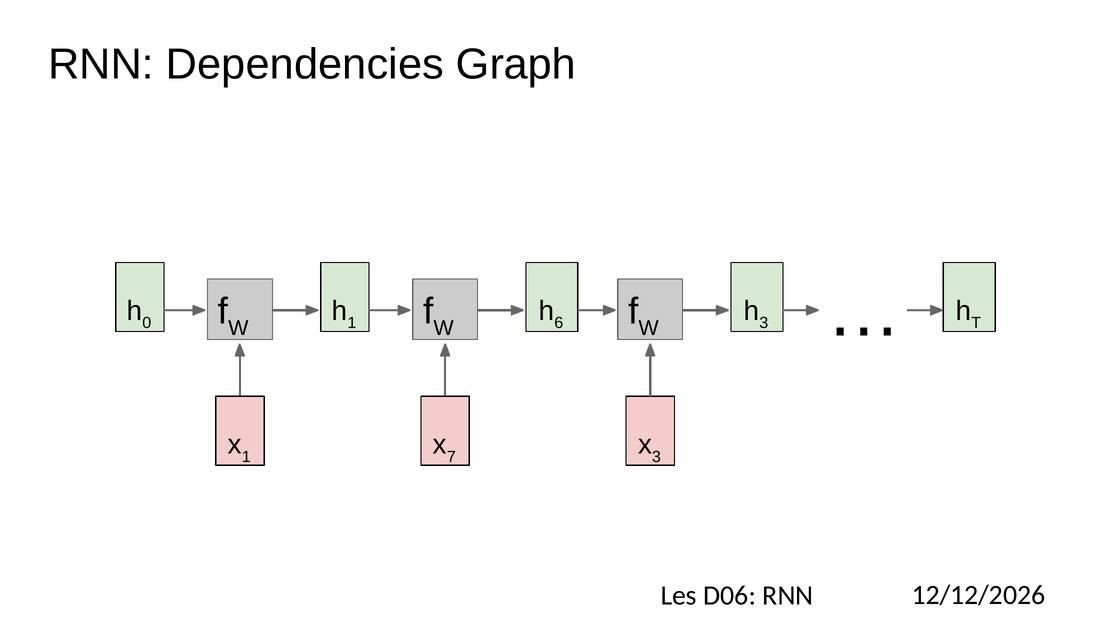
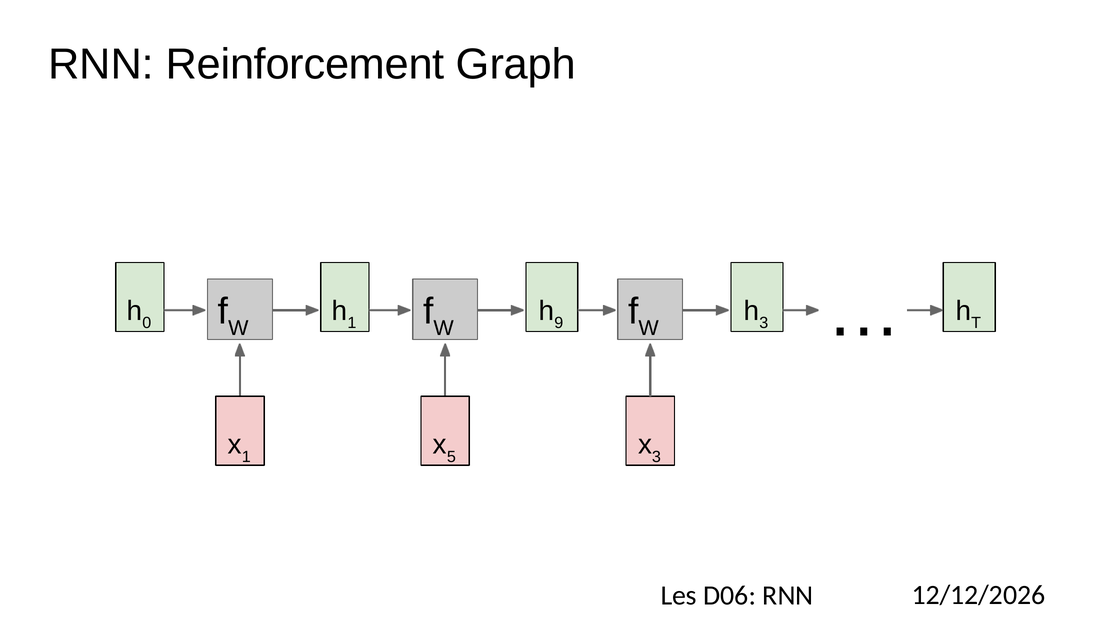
Dependencies: Dependencies -> Reinforcement (305, 64)
6: 6 -> 9 (559, 323)
7: 7 -> 5 (451, 457)
